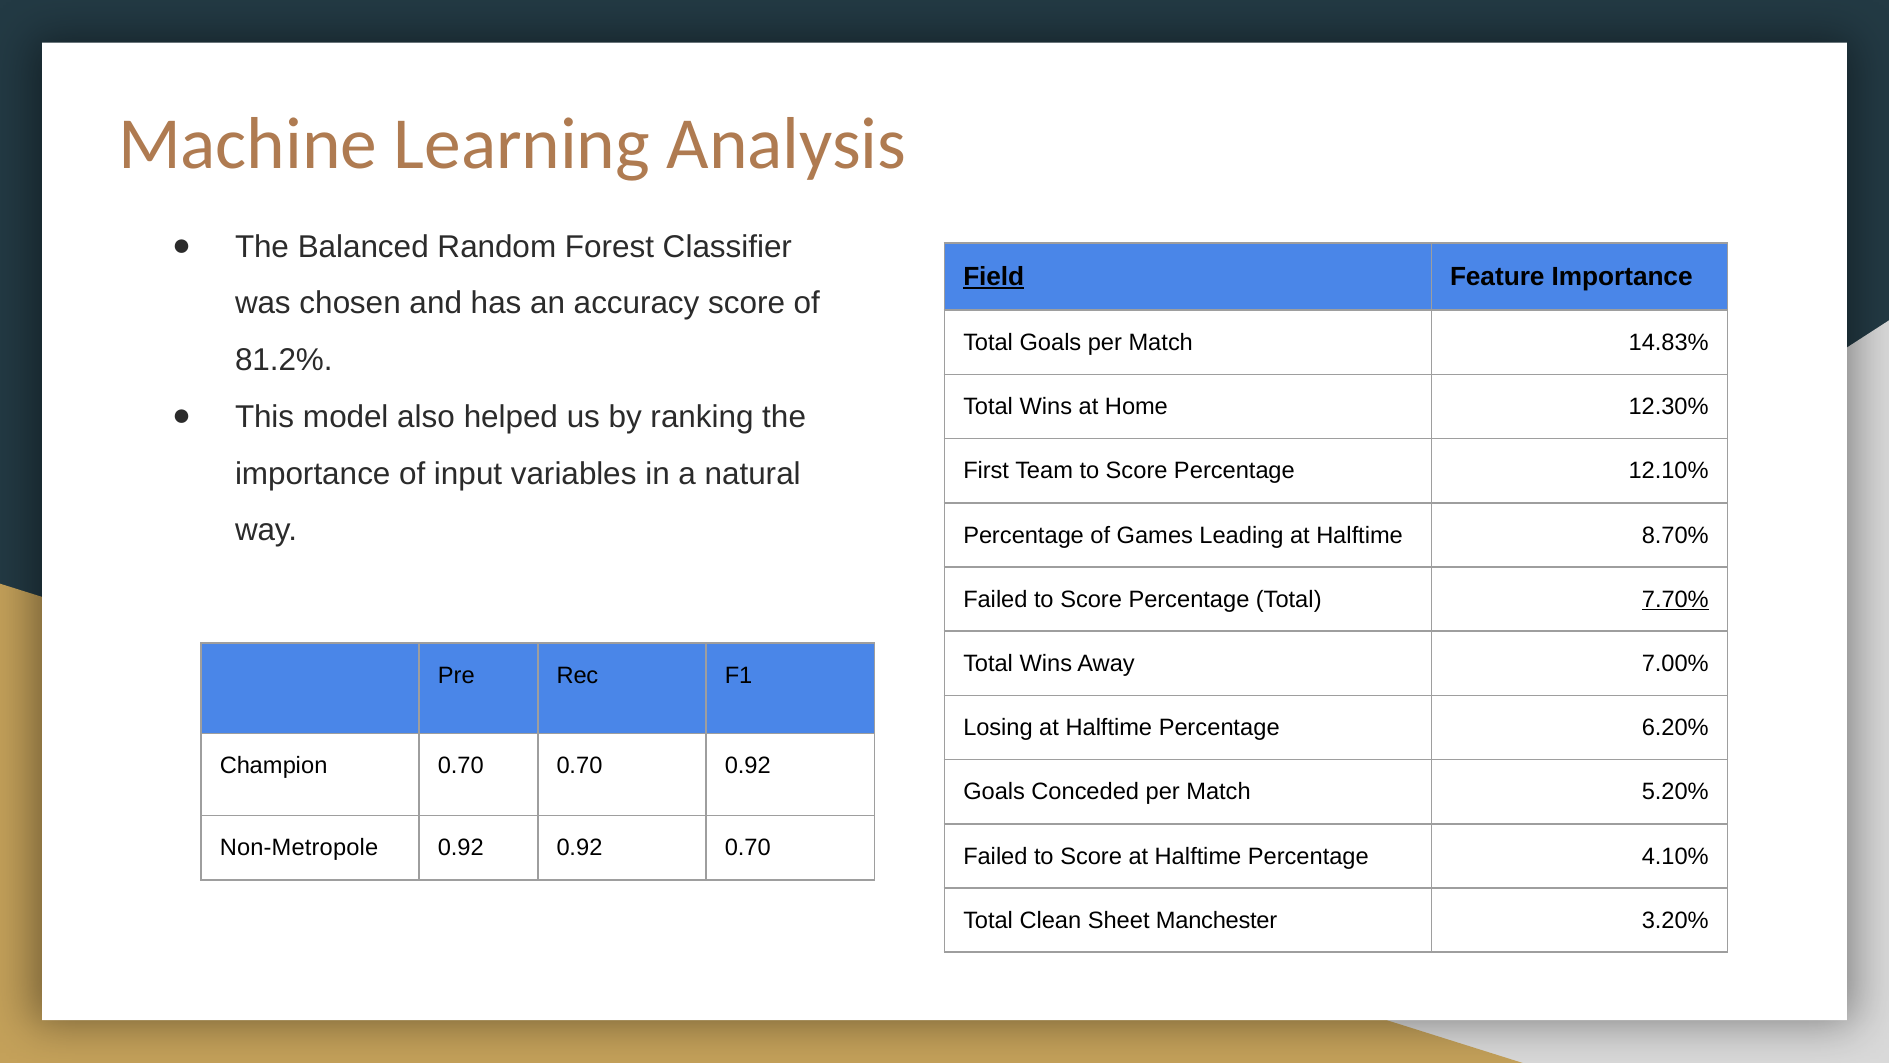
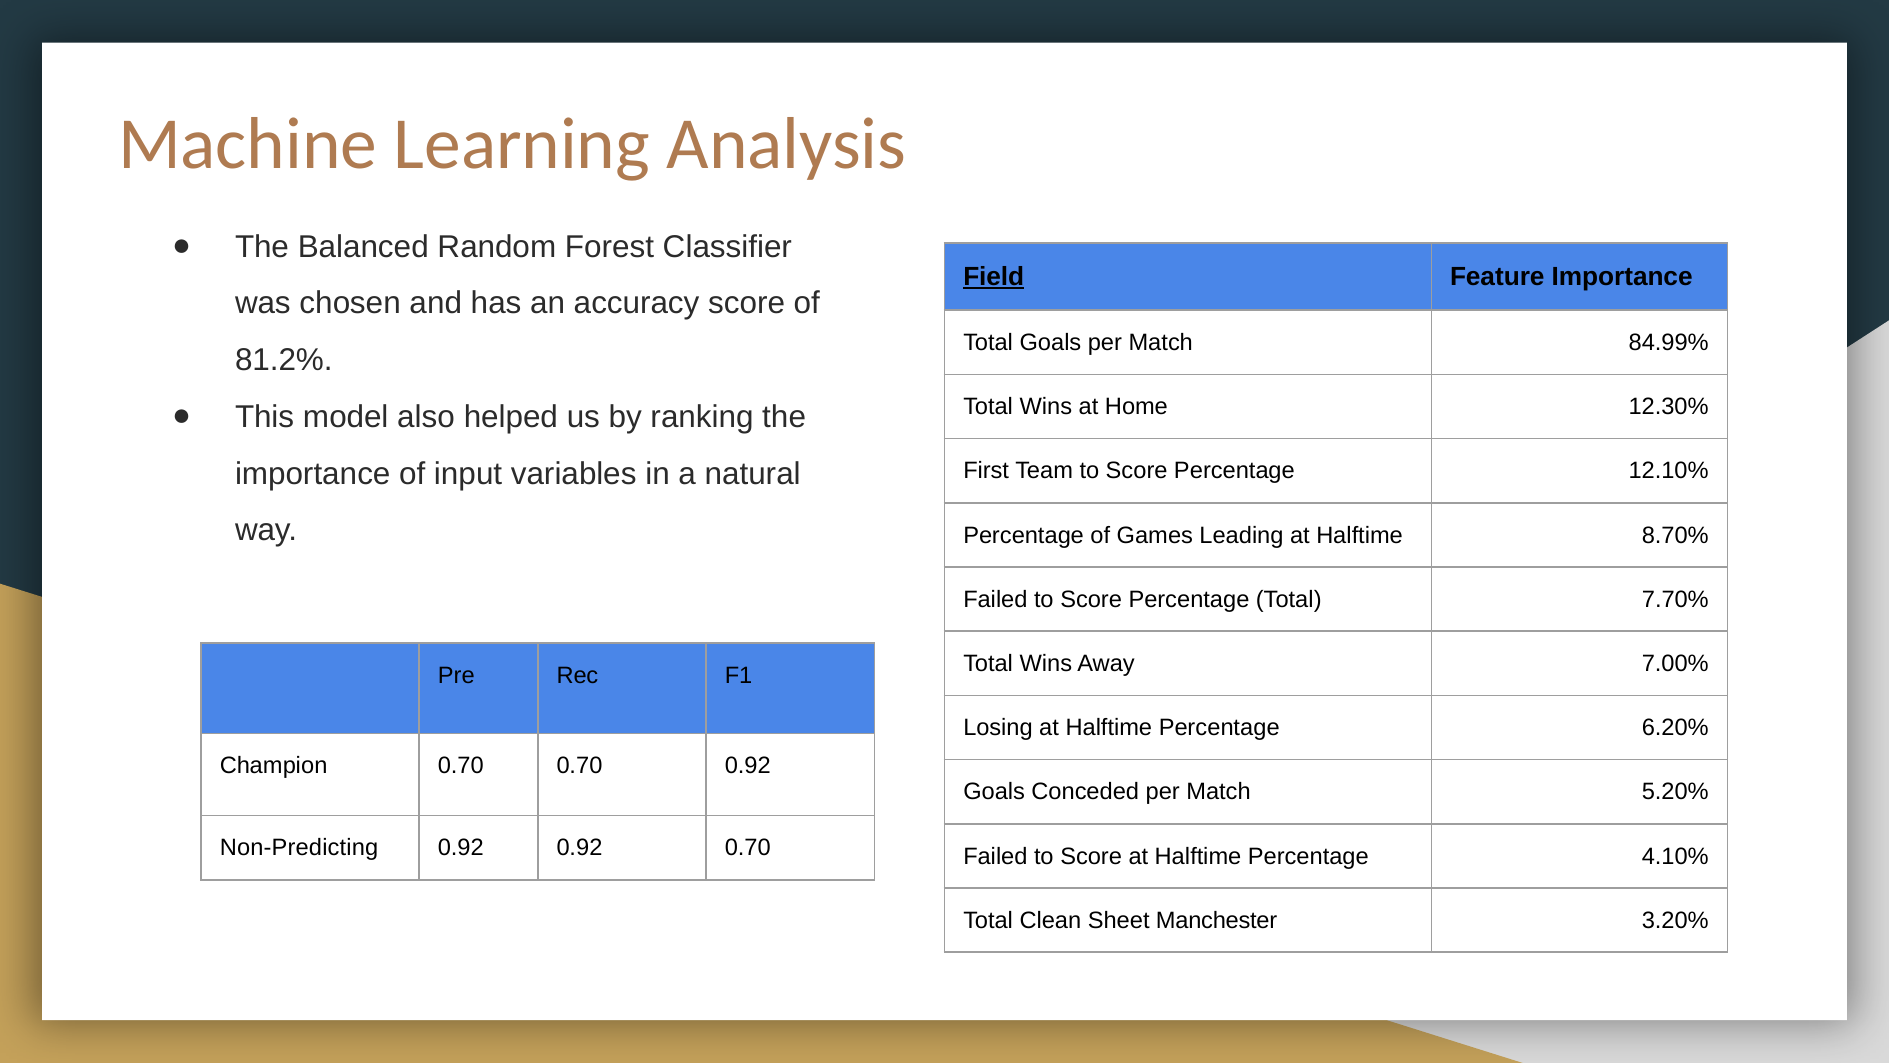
14.83%: 14.83% -> 84.99% (1669, 342)
7.70% underline: present -> none (1675, 599)
Non-Metropole: Non-Metropole -> Non-Predicting (299, 848)
